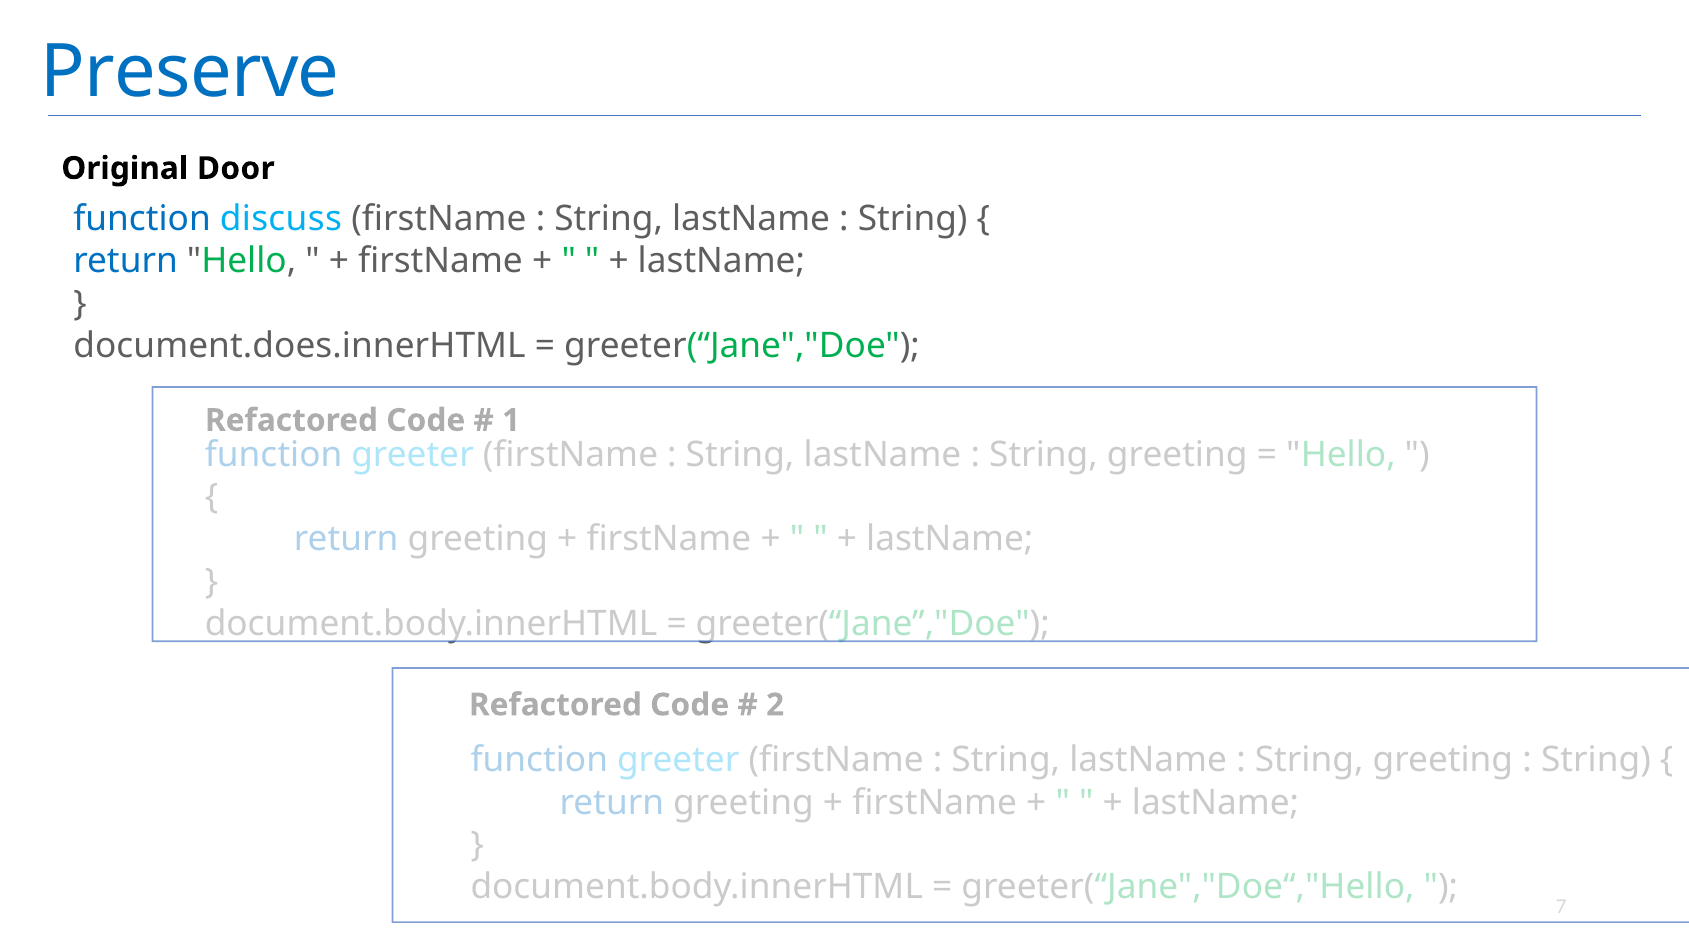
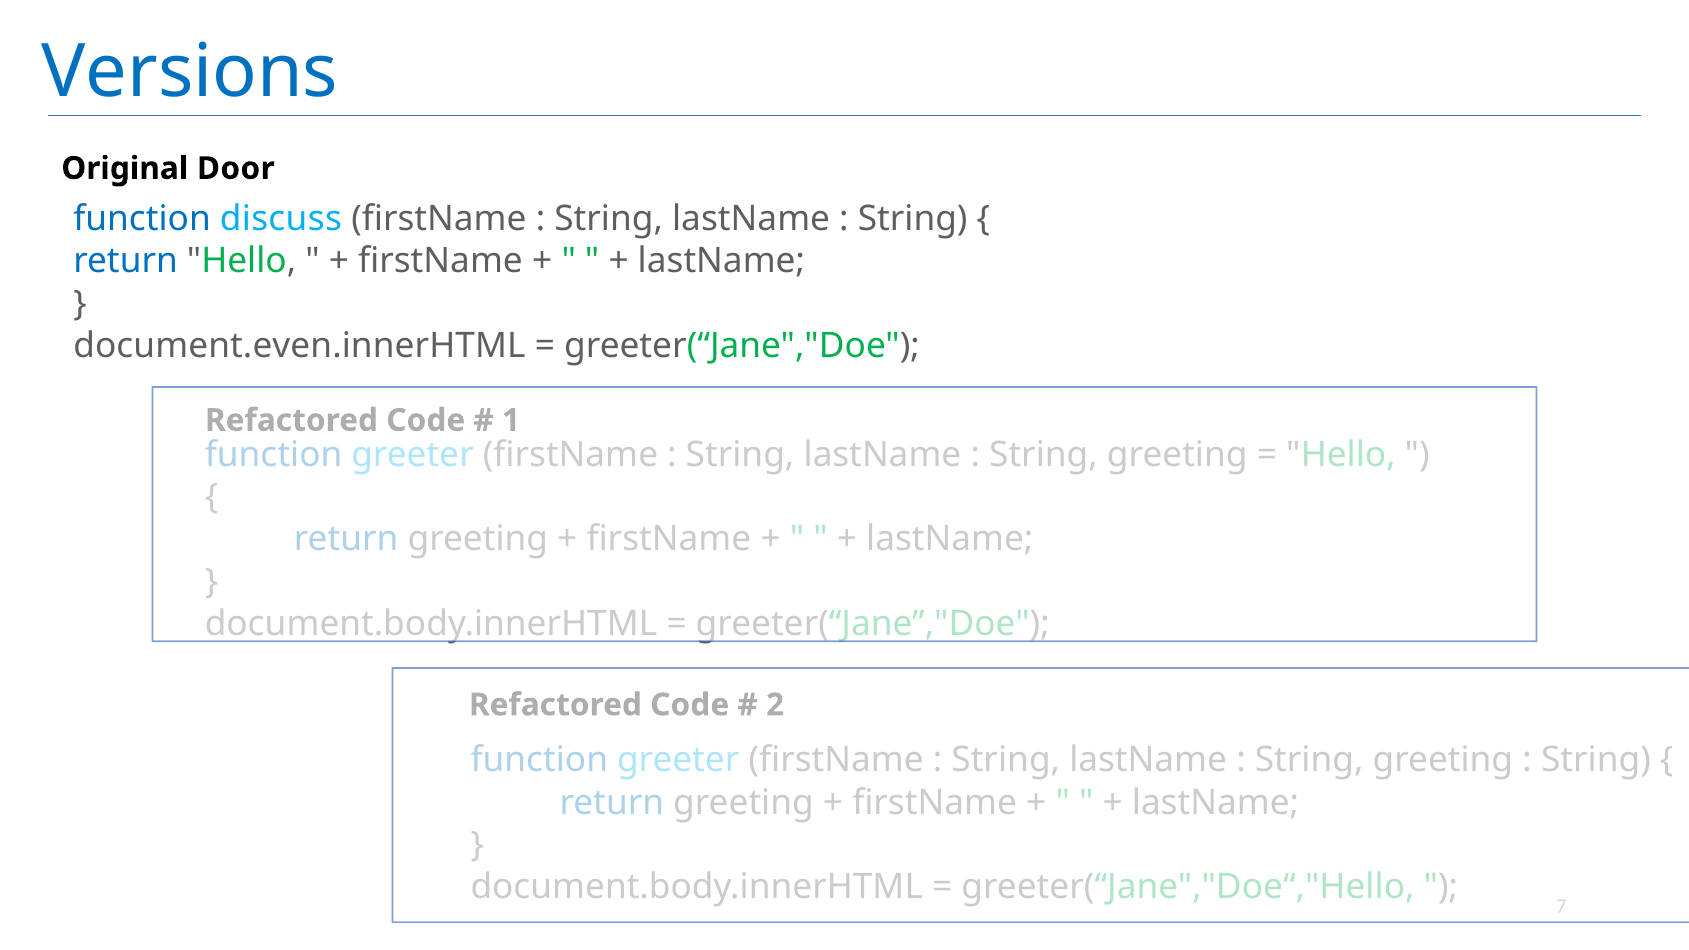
Preserve: Preserve -> Versions (190, 72)
document.does.innerHTML: document.does.innerHTML -> document.even.innerHTML (299, 346)
